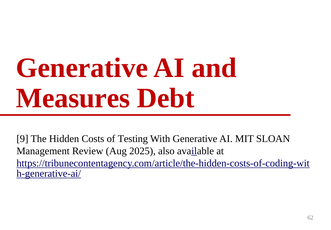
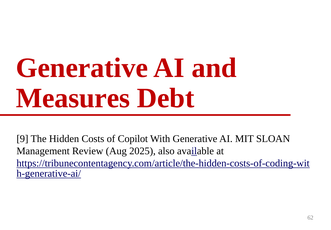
Testing: Testing -> Copilot (133, 138)
